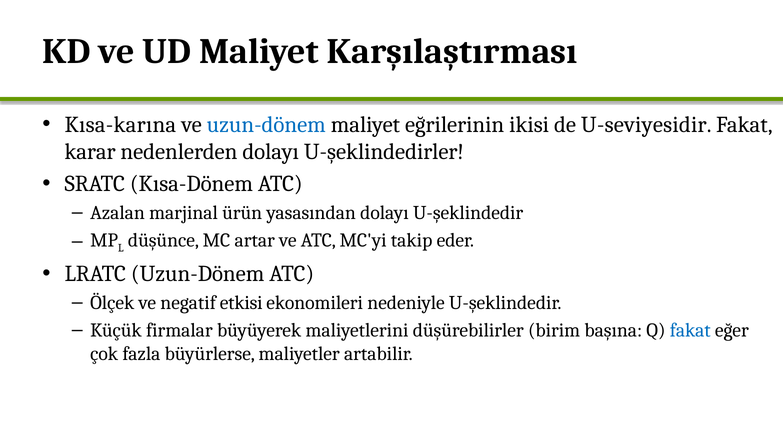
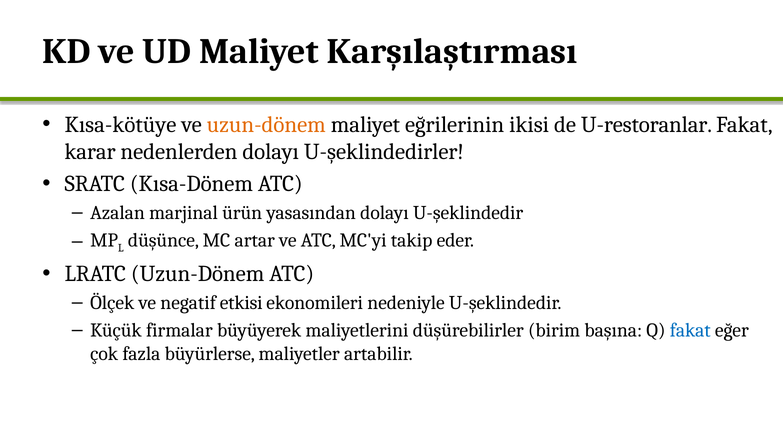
Kısa-karına: Kısa-karına -> Kısa-kötüye (120, 125)
uzun-dönem colour: blue -> orange (266, 125)
U-seviyesidir: U-seviyesidir -> U-restoranlar (646, 125)
